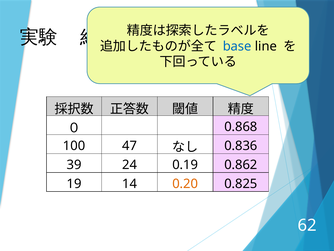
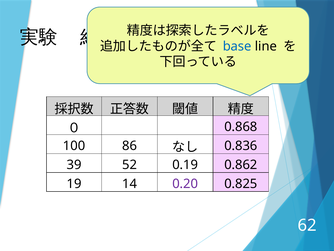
47: 47 -> 86 (130, 146)
24: 24 -> 52 (130, 165)
0.20 colour: orange -> purple (185, 183)
